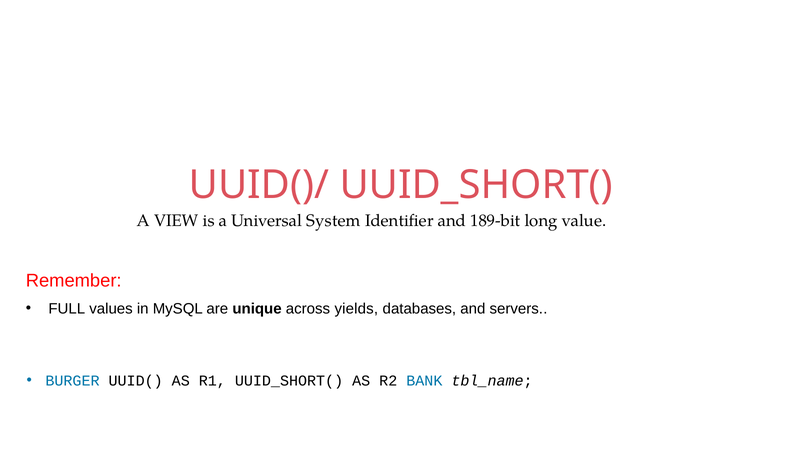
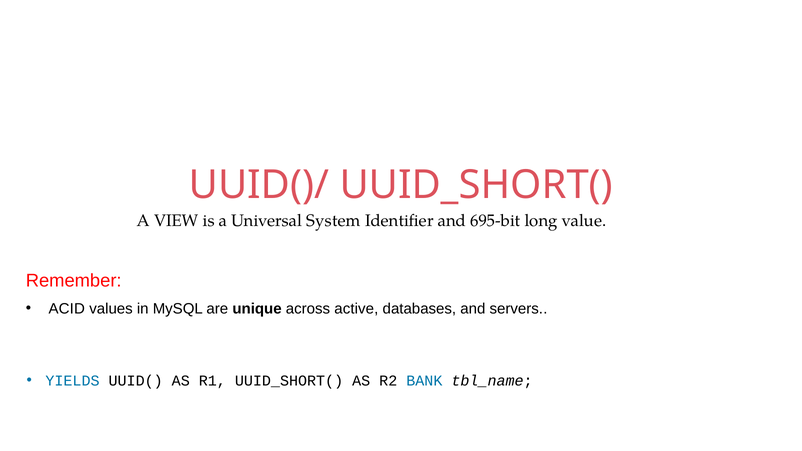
189-bit: 189-bit -> 695-bit (495, 221)
FULL: FULL -> ACID (67, 309)
yields: yields -> active (356, 309)
BURGER: BURGER -> YIELDS (72, 381)
